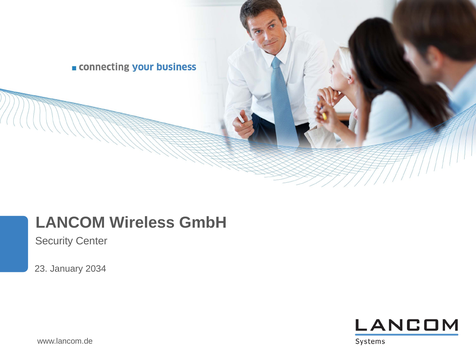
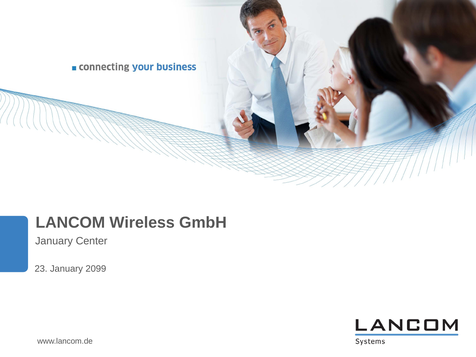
Security: Security -> January (54, 241)
2034: 2034 -> 2099 (96, 269)
